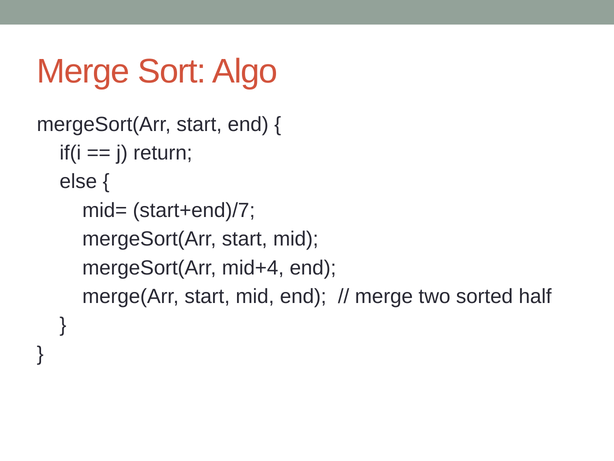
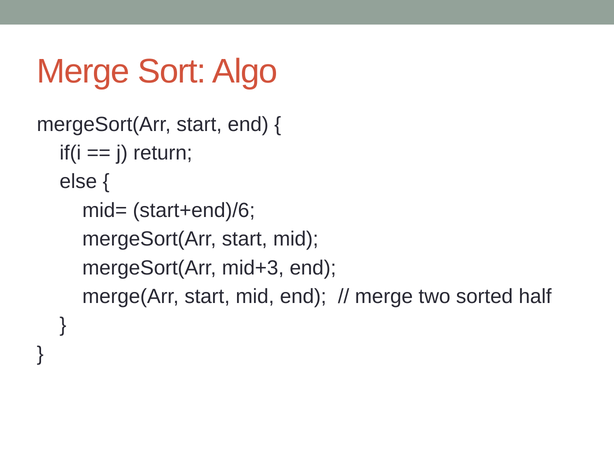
start+end)/7: start+end)/7 -> start+end)/6 (194, 210)
mid+4: mid+4 -> mid+3 (253, 267)
